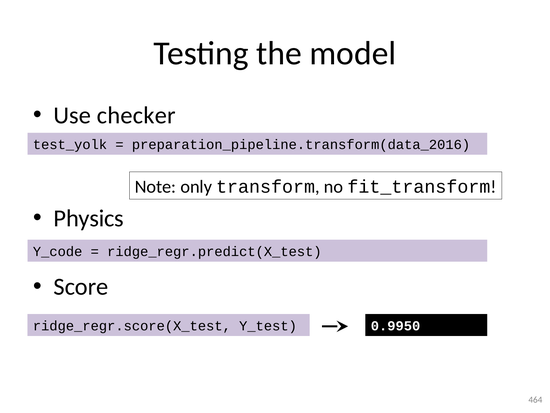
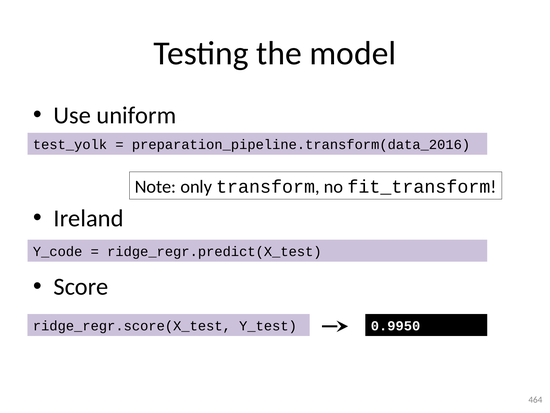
checker: checker -> uniform (136, 115)
Physics: Physics -> Ireland (89, 218)
